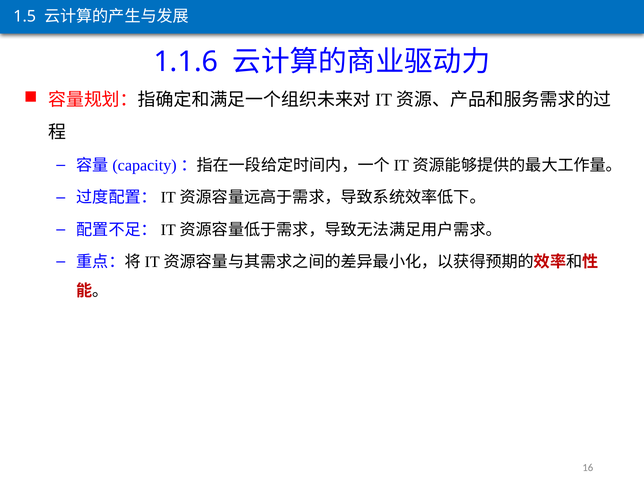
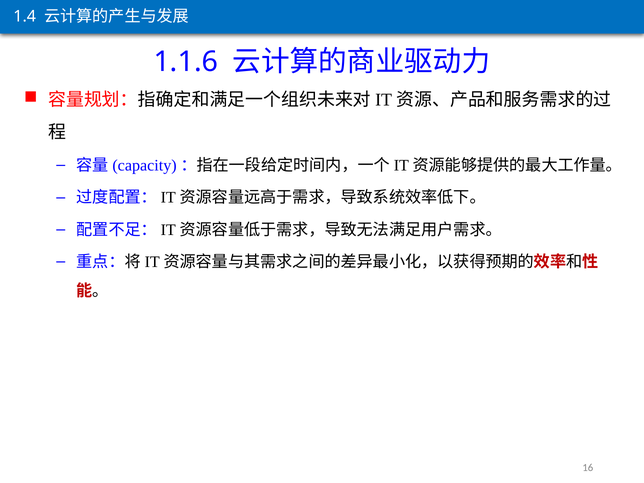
1.5: 1.5 -> 1.4 (25, 16)
